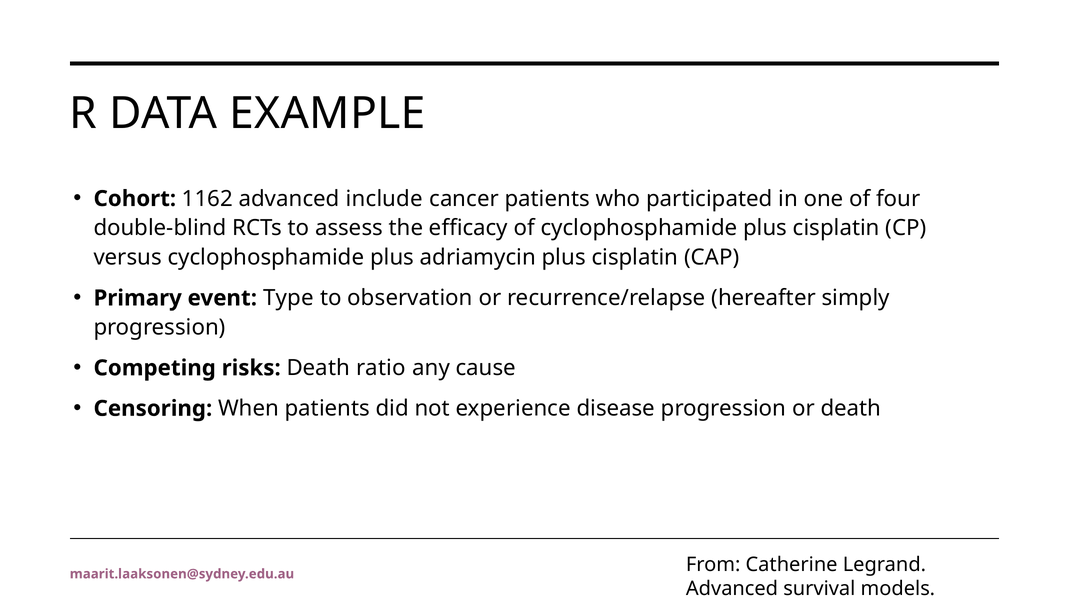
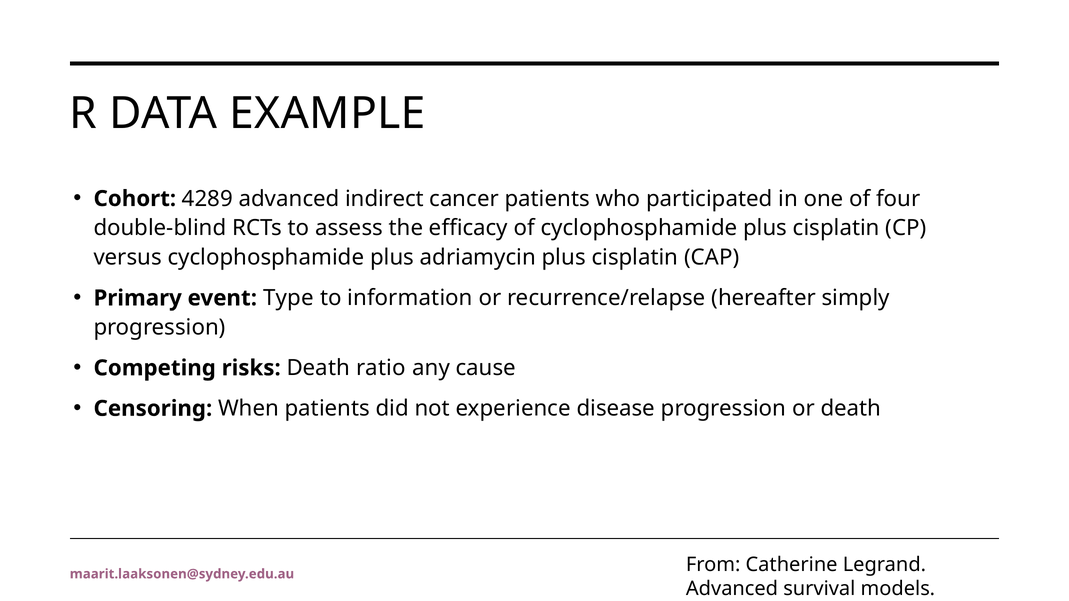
1162: 1162 -> 4289 (207, 199)
include: include -> indirect (385, 199)
observation: observation -> information (410, 298)
